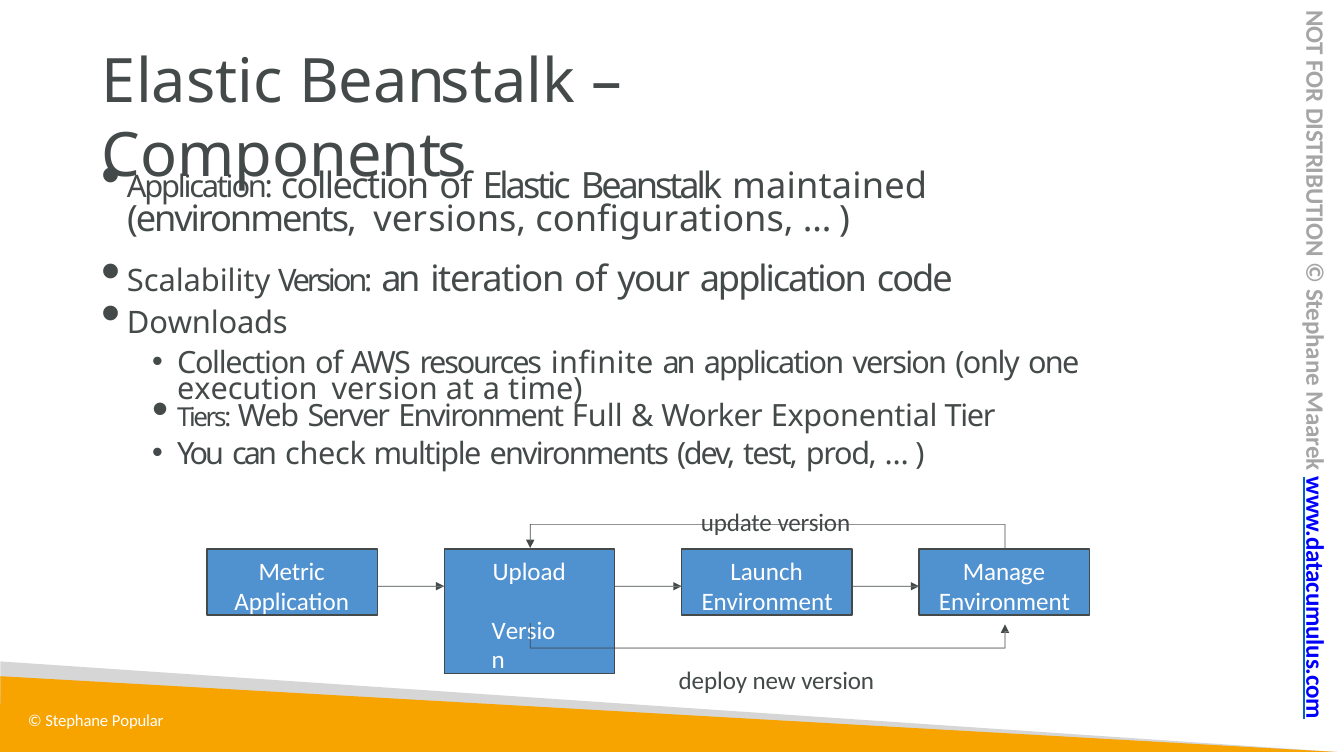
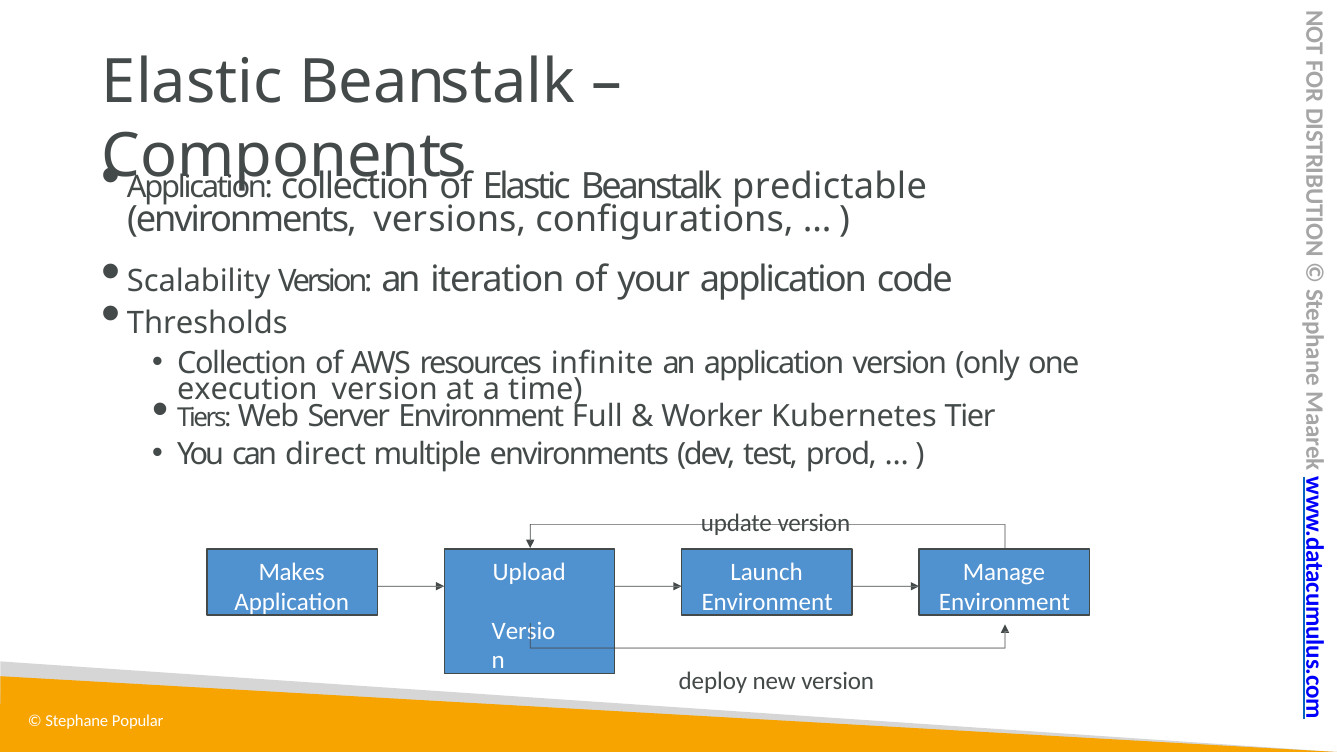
maintained: maintained -> predictable (830, 186)
Downloads: Downloads -> Thresholds (207, 323)
Exponential: Exponential -> Kubernetes (854, 417)
check: check -> direct (325, 455)
Metric: Metric -> Makes (292, 572)
